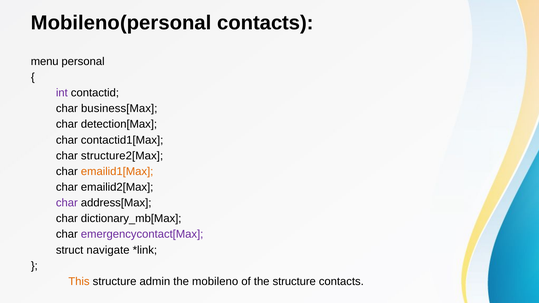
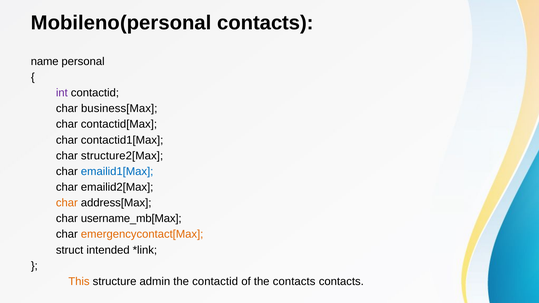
menu: menu -> name (45, 61)
detection[Max: detection[Max -> contactid[Max (119, 124)
emailid1[Max colour: orange -> blue (117, 172)
char colour: purple -> orange (67, 203)
dictionary_mb[Max: dictionary_mb[Max -> username_mb[Max (131, 219)
emergencycontact[Max colour: purple -> orange (142, 234)
navigate: navigate -> intended (108, 250)
the mobileno: mobileno -> contactid (215, 282)
the structure: structure -> contacts (294, 282)
